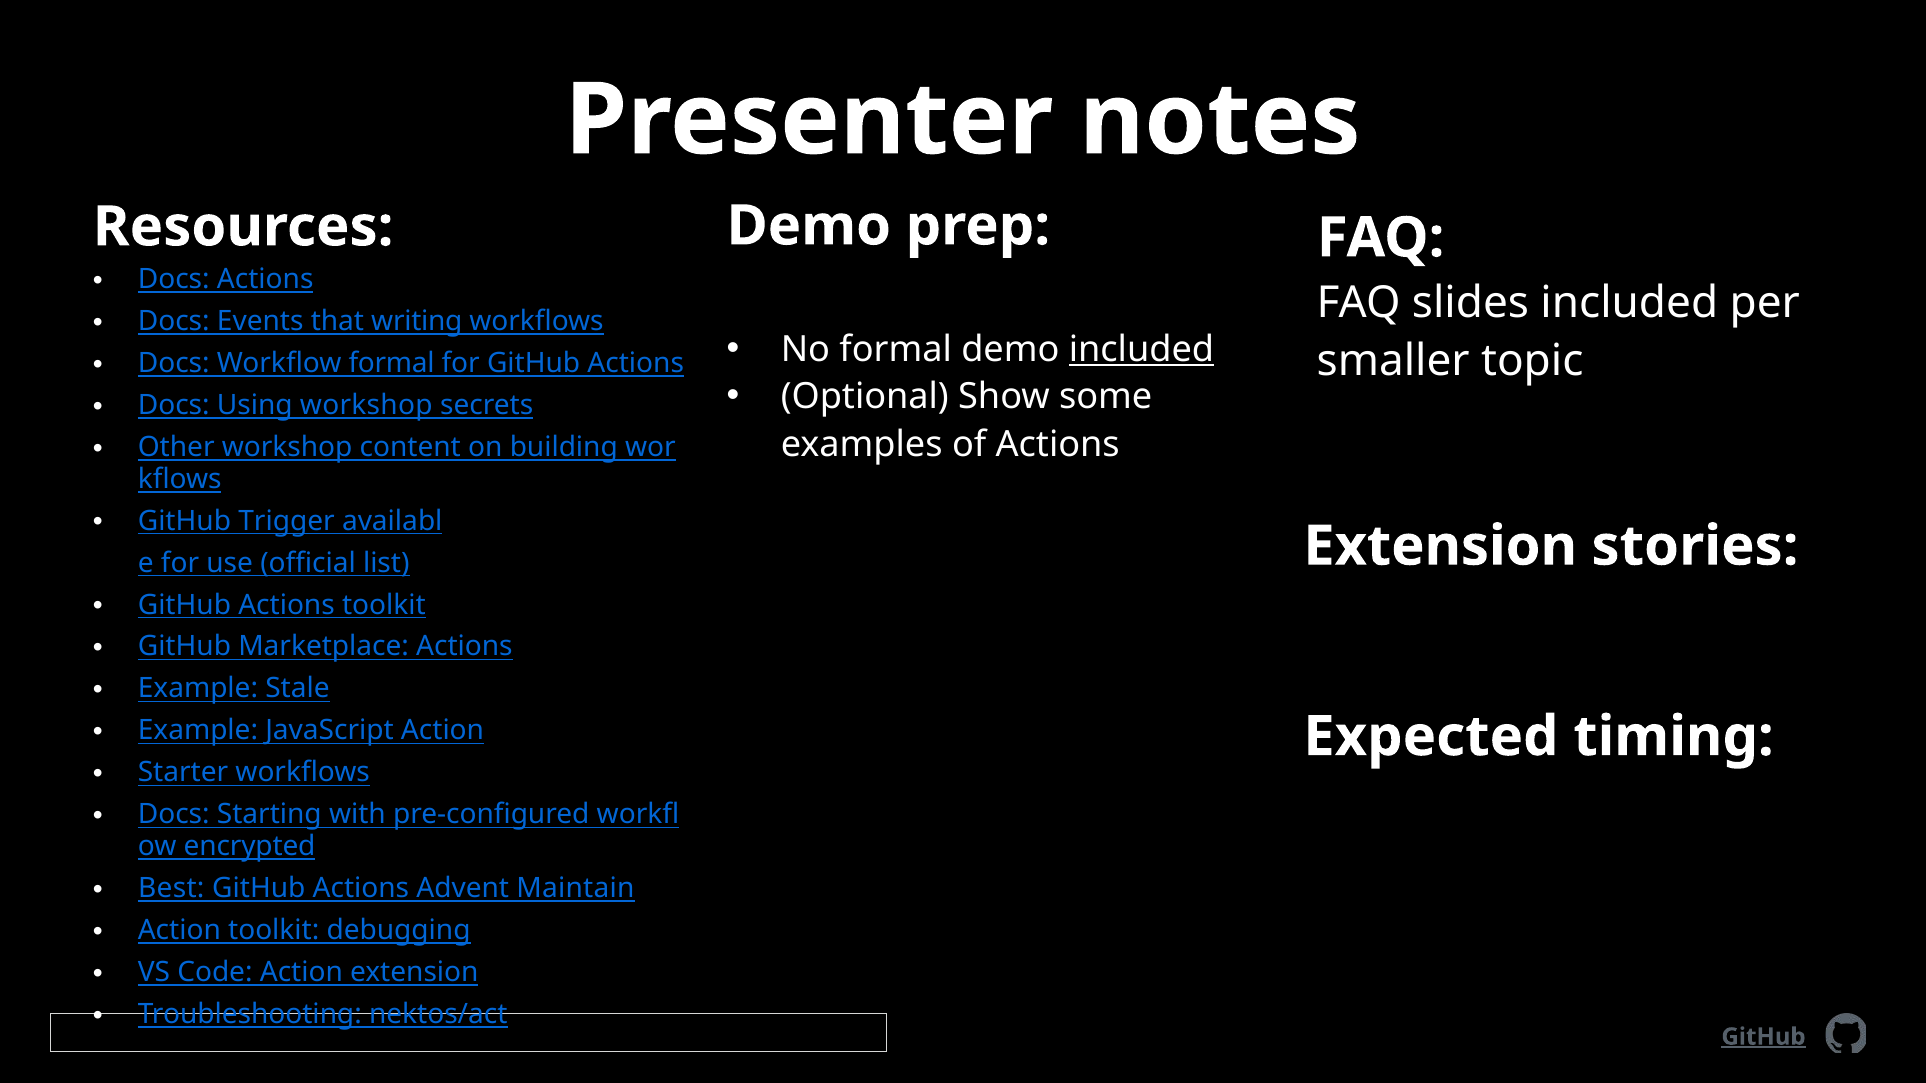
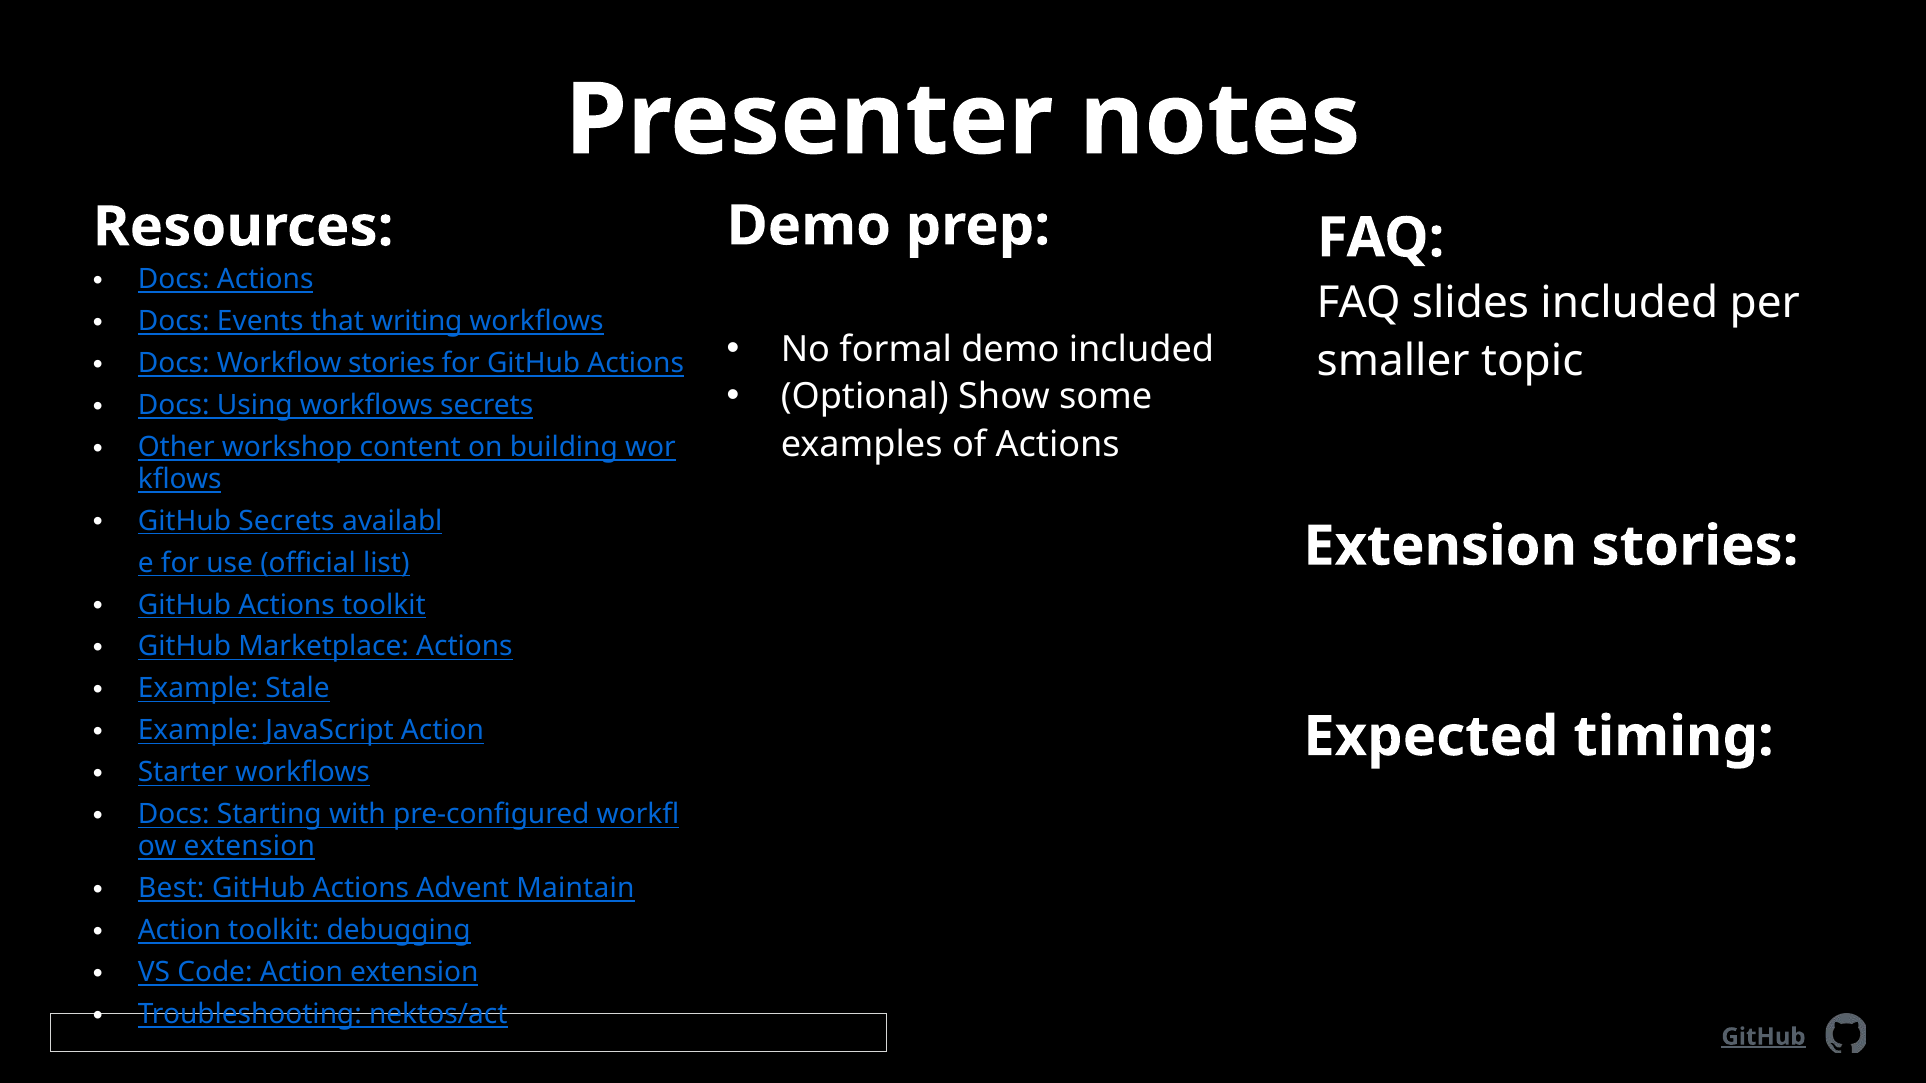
included underline: present -> none (1141, 349)
Workflow formal: formal -> stories (392, 363)
Using workshop: workshop -> workflows (367, 405)
GitHub Trigger: Trigger -> Secrets (286, 521)
encrypted: encrypted -> extension (249, 847)
